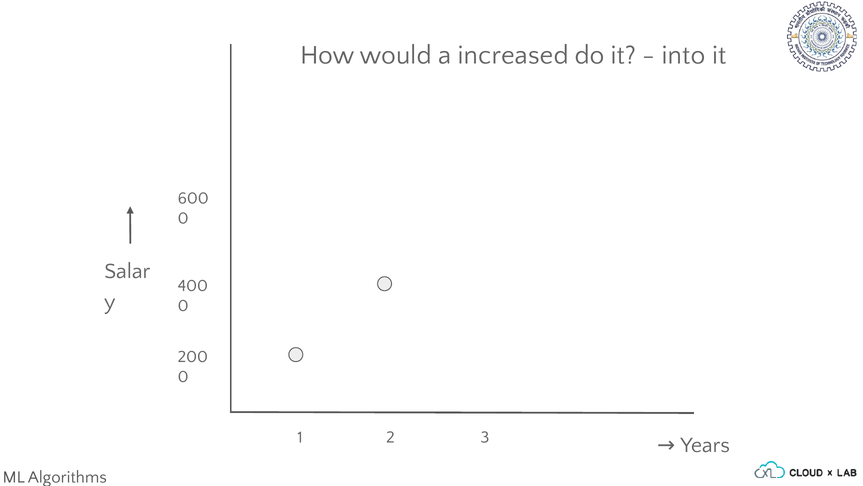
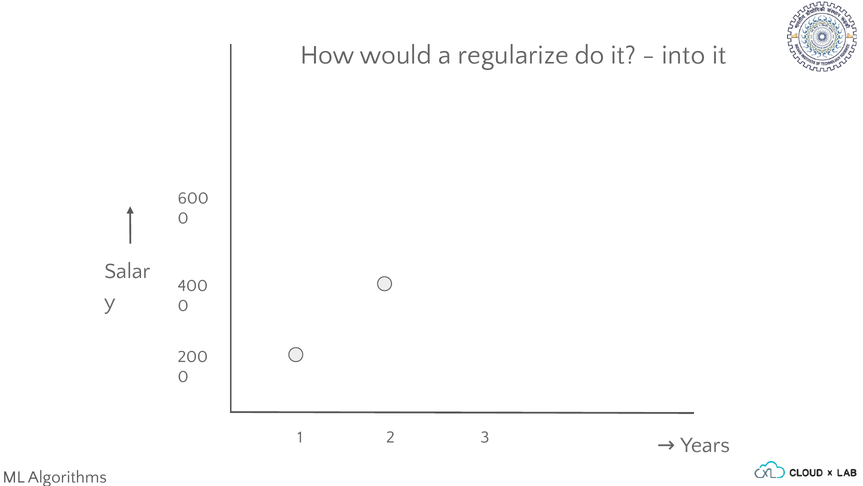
increased: increased -> regularize (513, 55)
